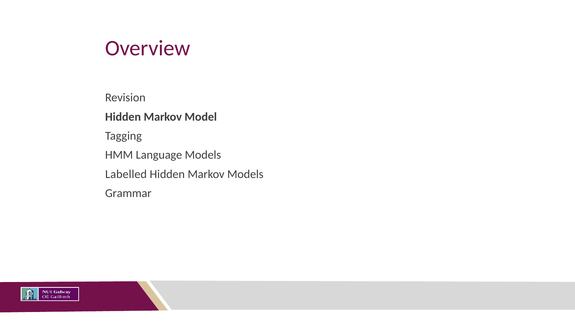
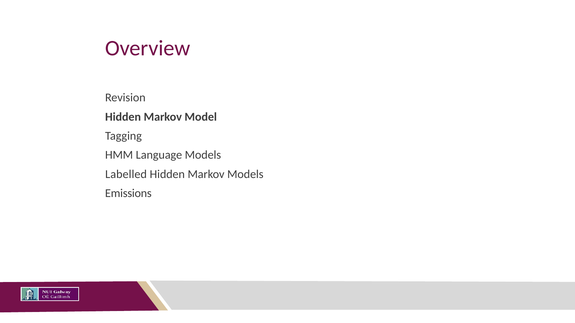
Grammar: Grammar -> Emissions (128, 194)
